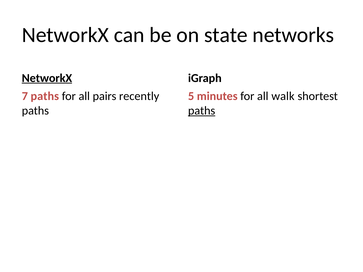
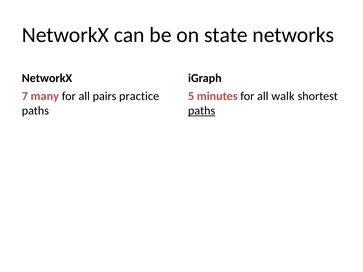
NetworkX underline: present -> none (47, 78)
7 paths: paths -> many (45, 96)
recently: recently -> practice (139, 96)
